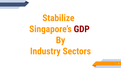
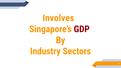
Stabilize: Stabilize -> Involves (58, 18)
